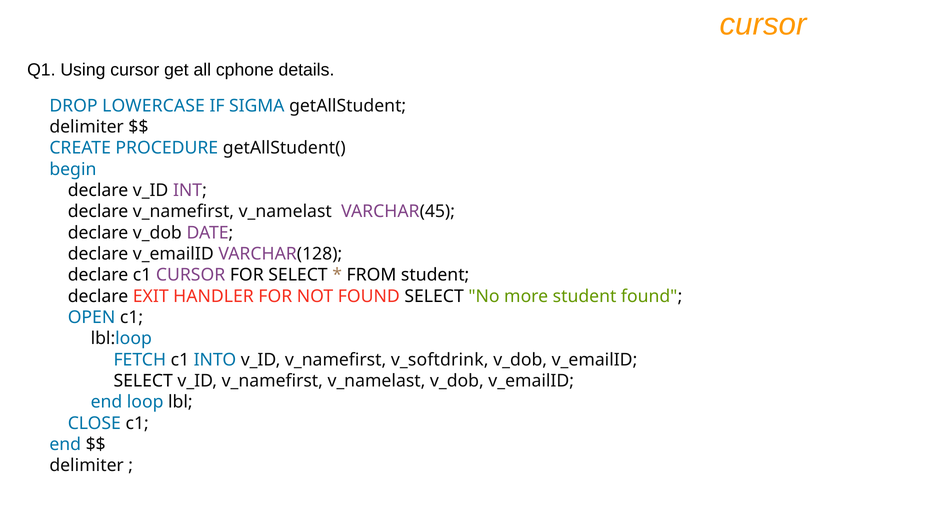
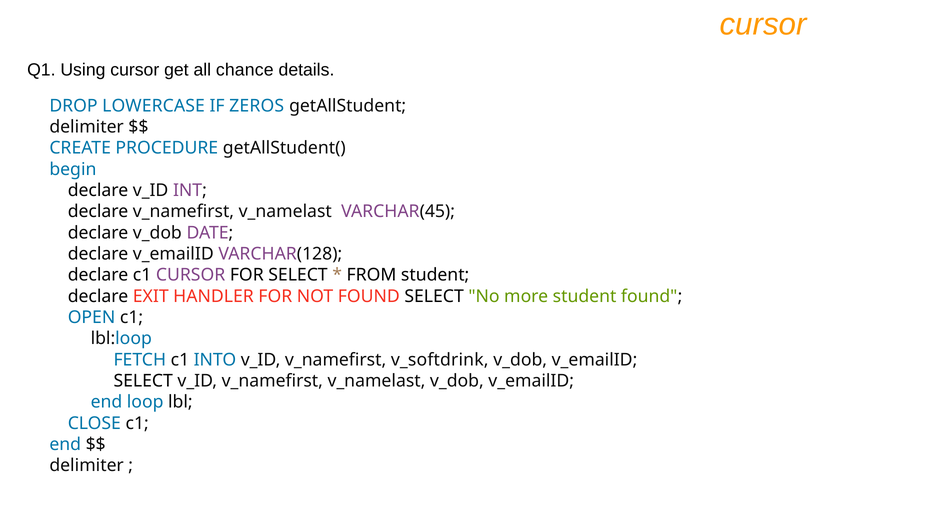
cphone: cphone -> chance (245, 70)
SIGMA: SIGMA -> ZEROS (257, 106)
